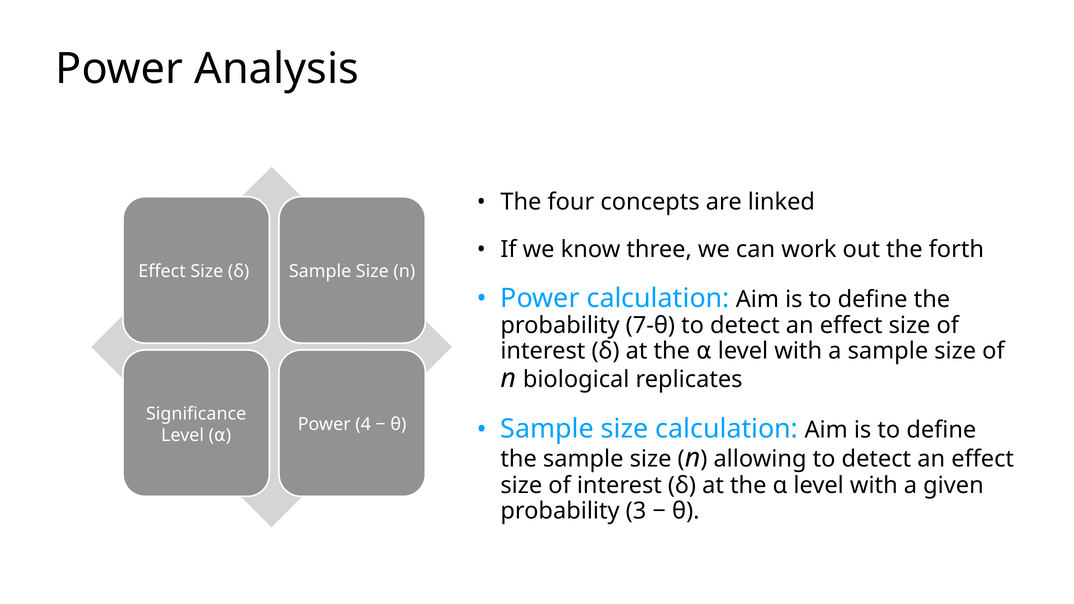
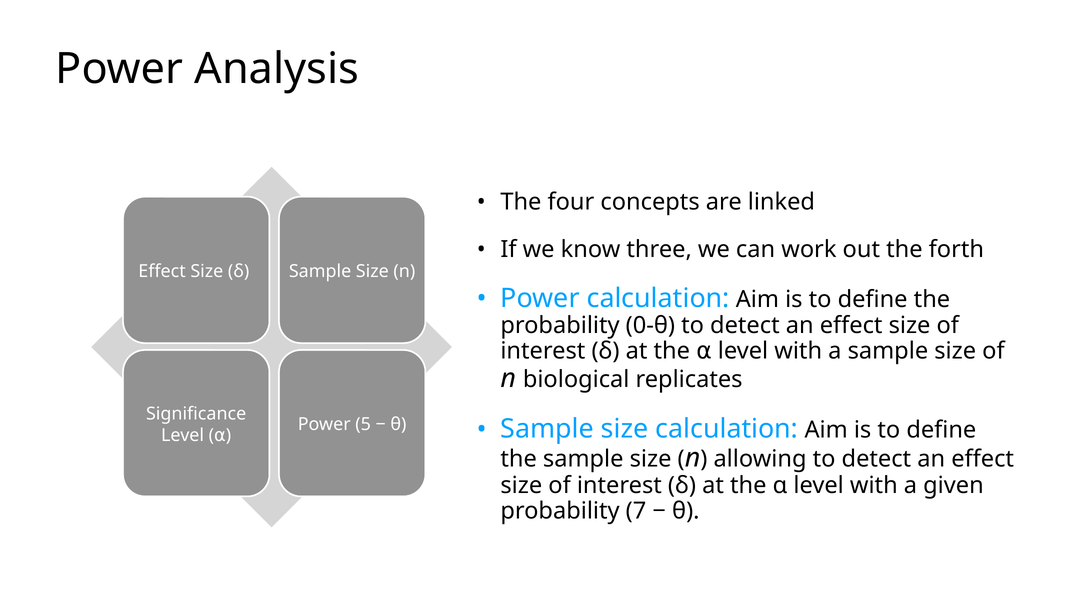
7-θ: 7-θ -> 0-θ (650, 326)
4: 4 -> 5 (363, 425)
3: 3 -> 7 (636, 511)
